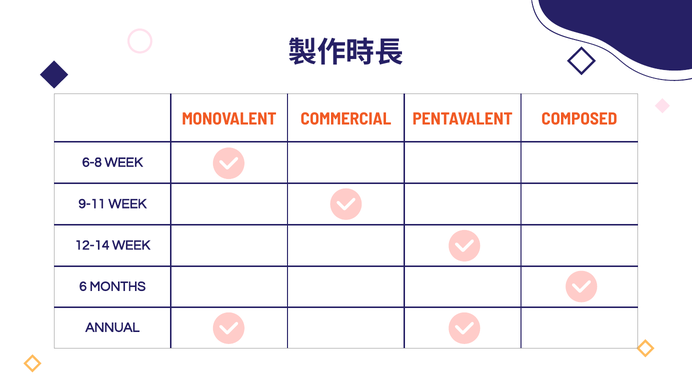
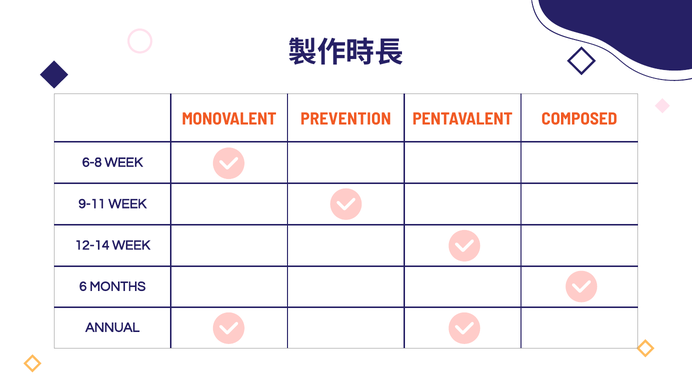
COMMERCIAL: COMMERCIAL -> PREVENTION (346, 119)
